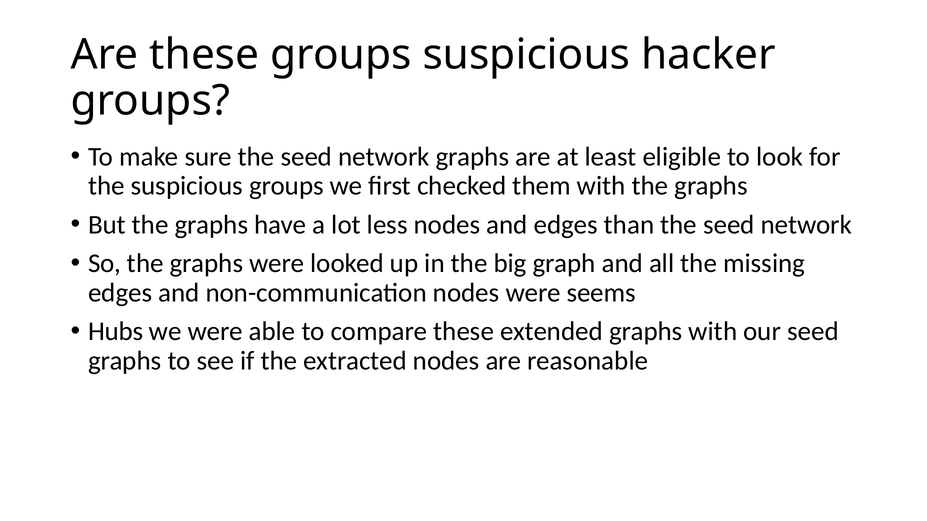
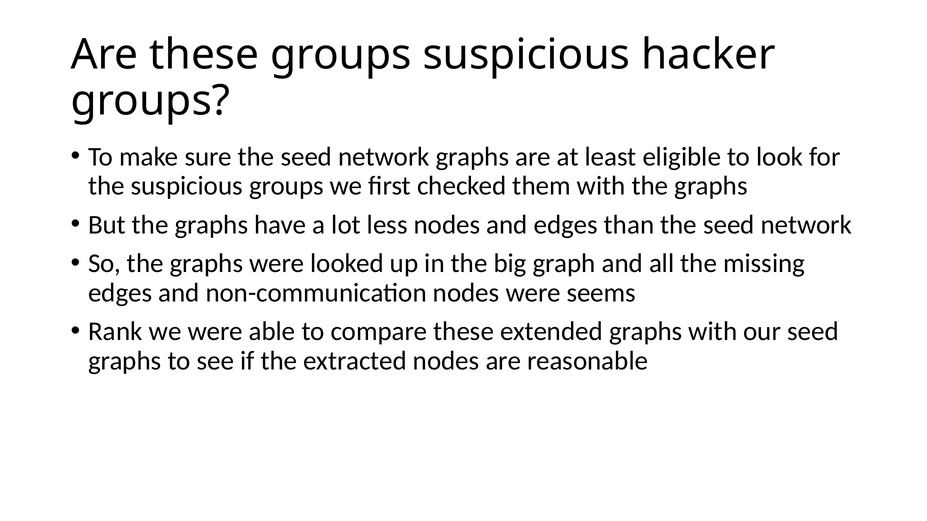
Hubs: Hubs -> Rank (115, 332)
